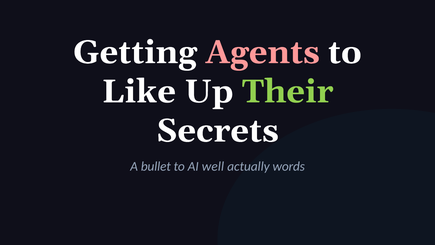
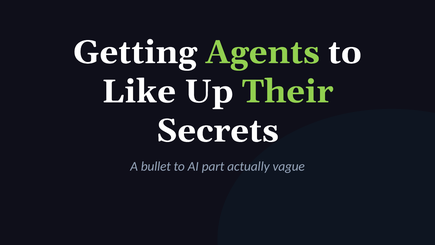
Agents colour: pink -> light green (263, 52)
well: well -> part (213, 166)
words: words -> vague (289, 166)
